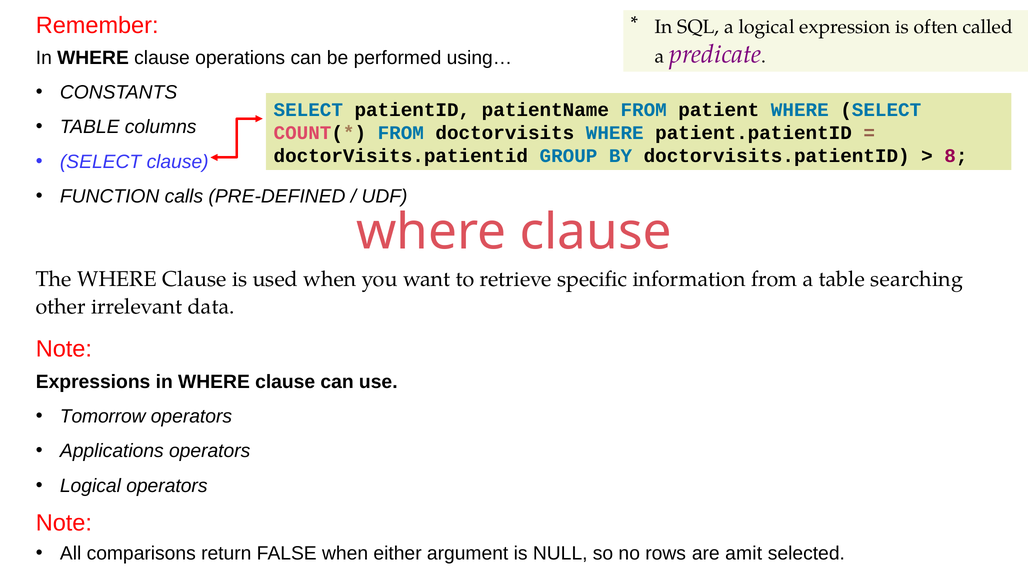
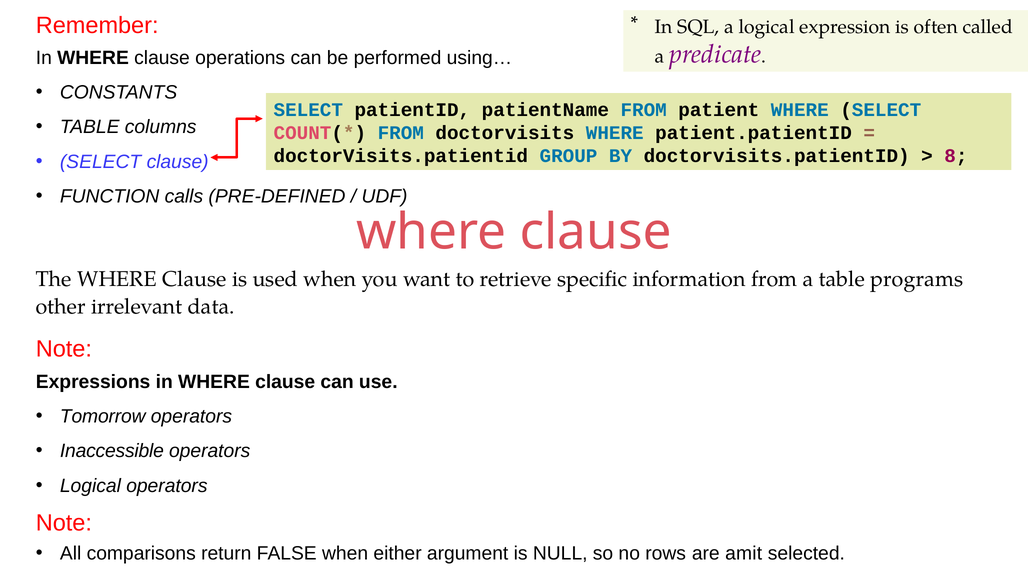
searching: searching -> programs (917, 279)
Applications: Applications -> Inaccessible (112, 451)
